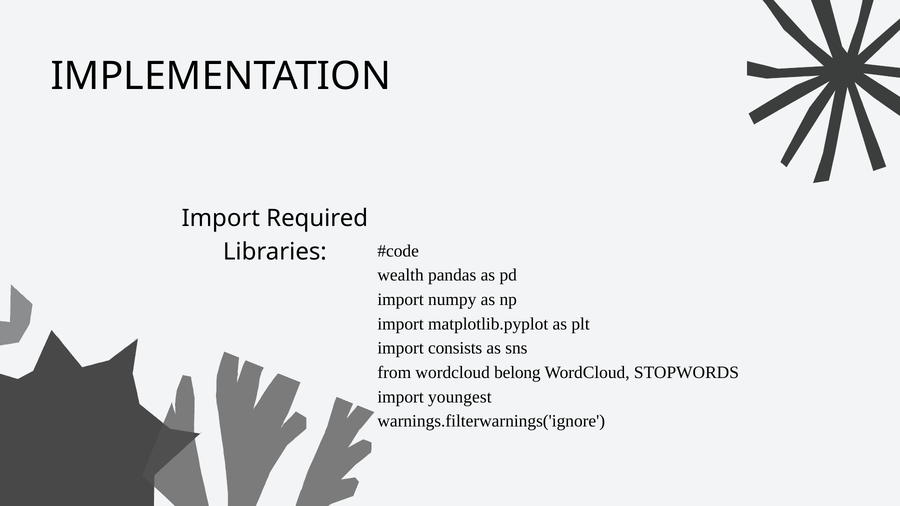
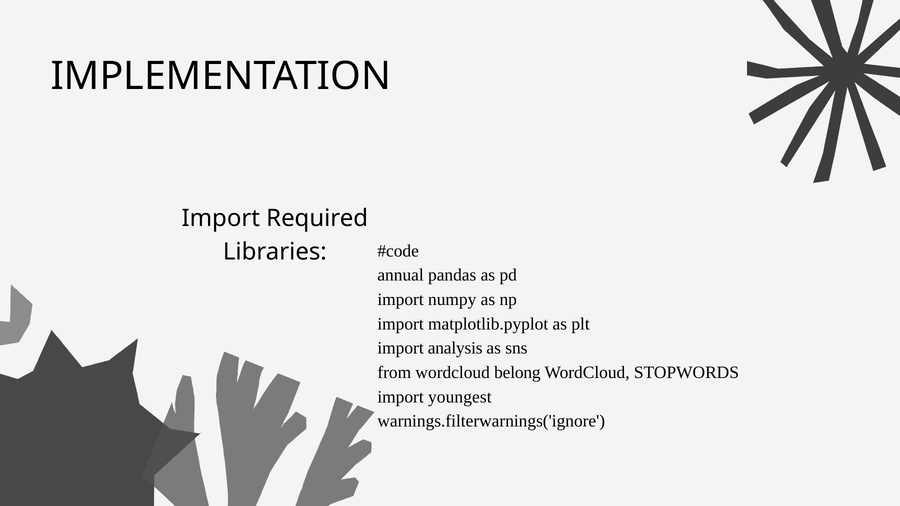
wealth: wealth -> annual (401, 275)
consists: consists -> analysis (455, 348)
